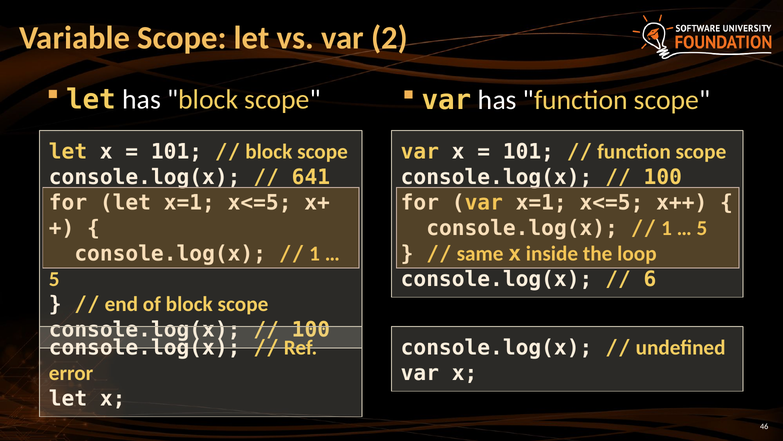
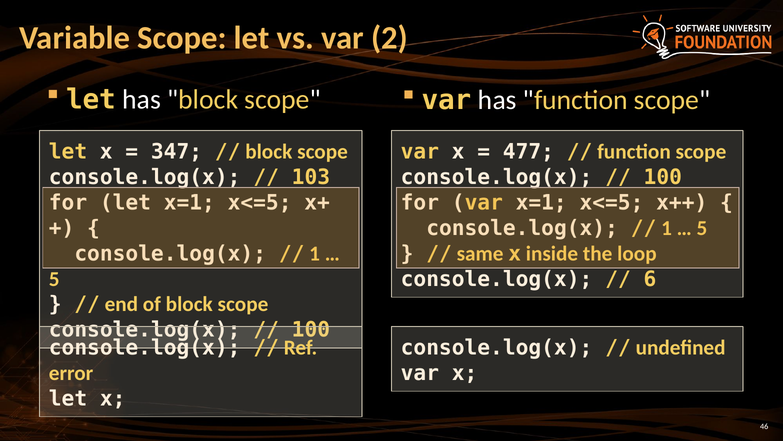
101: 101 -> 347 (177, 152)
101: 101 -> 477 (528, 152)
641: 641 -> 103 (311, 177)
